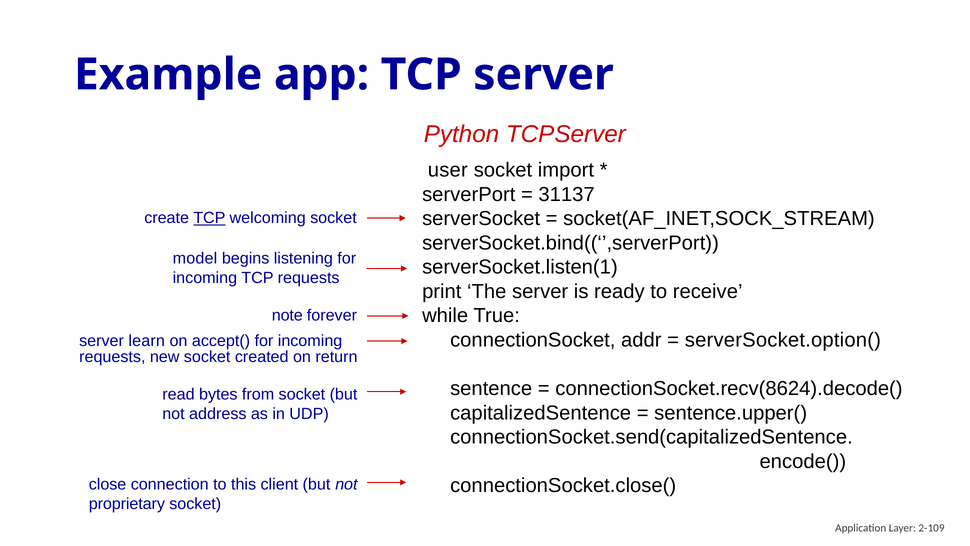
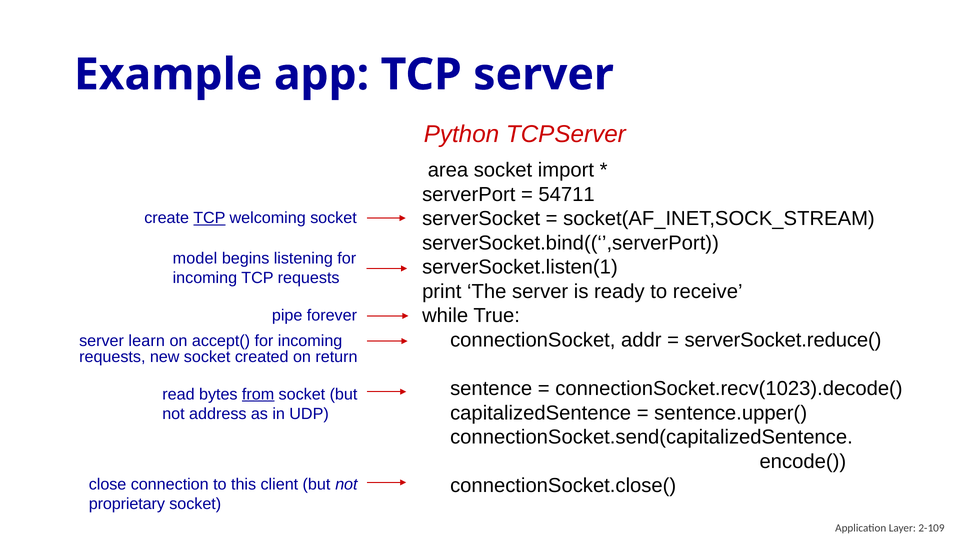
user: user -> area (448, 170)
31137: 31137 -> 54711 (567, 194)
note: note -> pipe (287, 315)
serverSocket.option(: serverSocket.option( -> serverSocket.reduce( (783, 340)
connectionSocket.recv(8624).decode(: connectionSocket.recv(8624).decode( -> connectionSocket.recv(1023).decode( (729, 388)
from underline: none -> present (258, 394)
